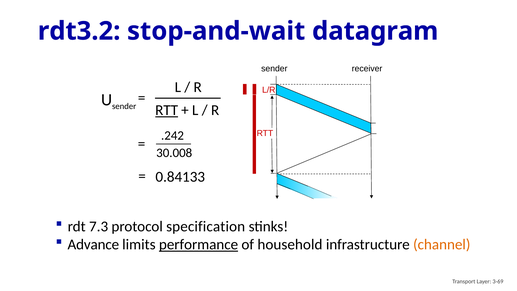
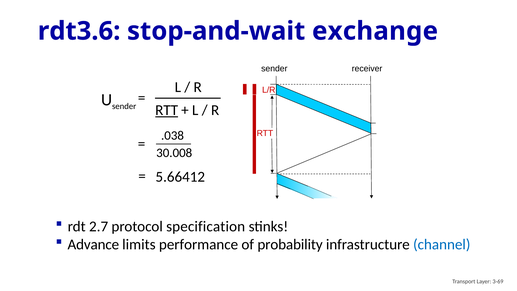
rdt3.2: rdt3.2 -> rdt3.6 (79, 31)
datagram: datagram -> exchange (375, 31)
.242: .242 -> .038 (173, 136)
0.84133: 0.84133 -> 5.66412 (180, 177)
7.3: 7.3 -> 2.7 (99, 226)
performance underline: present -> none (199, 244)
household: household -> probability (290, 244)
channel colour: orange -> blue (442, 244)
